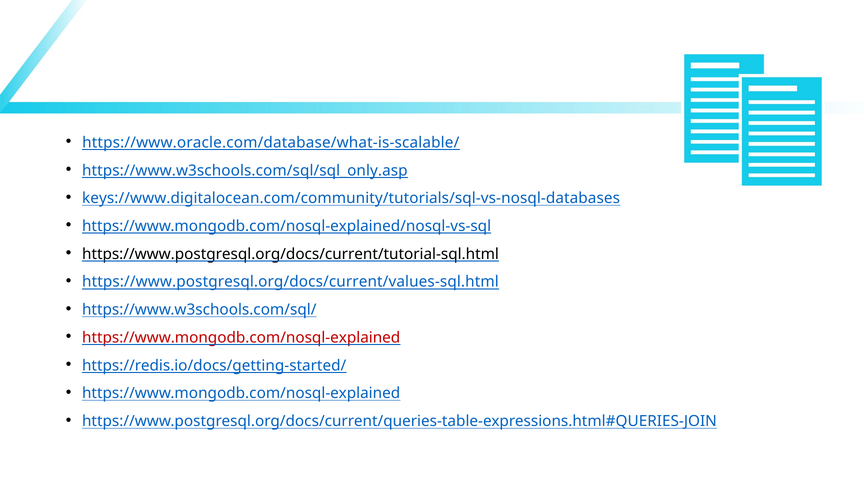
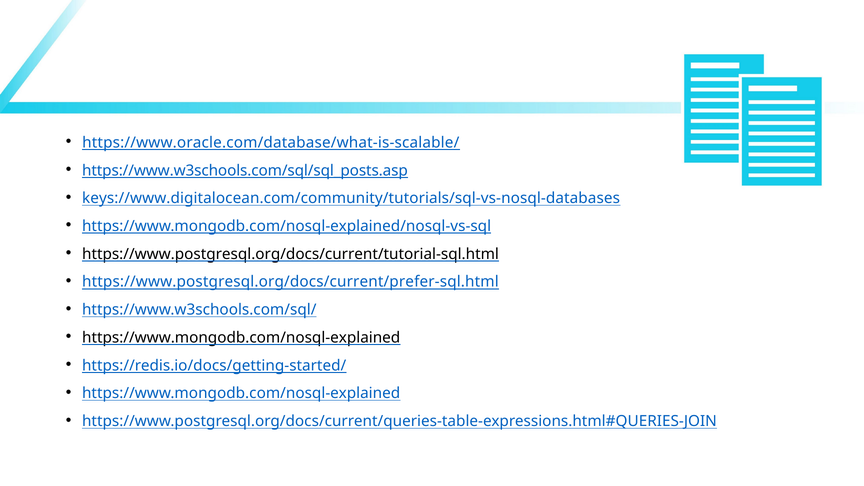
https://www.w3schools.com/sql/sql_only.asp: https://www.w3schools.com/sql/sql_only.asp -> https://www.w3schools.com/sql/sql_posts.asp (245, 170)
https://www.postgresql.org/docs/current/values-sql.html: https://www.postgresql.org/docs/current/values-sql.html -> https://www.postgresql.org/docs/current/prefer-sql.html (290, 282)
https://www.mongodb.com/nosql-explained colour: red -> black (241, 338)
